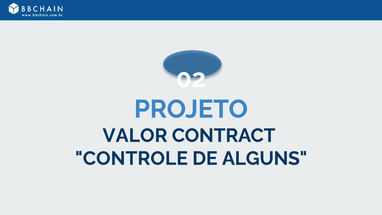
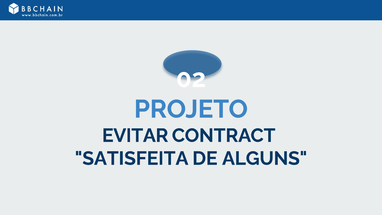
VALOR: VALOR -> EVITAR (135, 136)
CONTROLE: CONTROLE -> SATISFEITA (132, 158)
